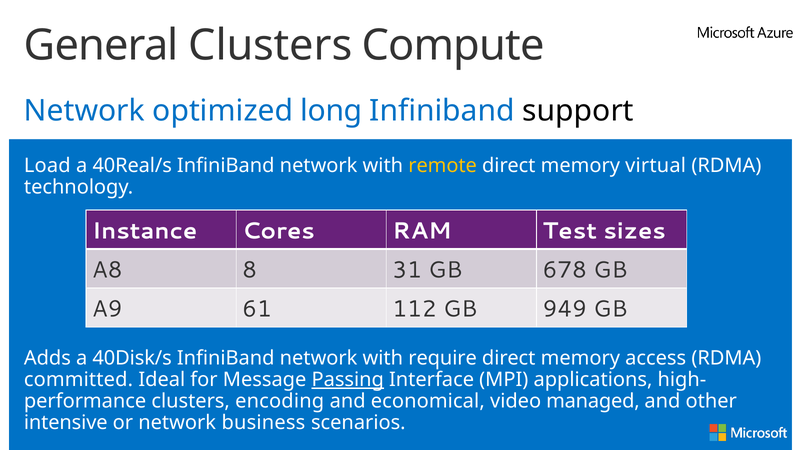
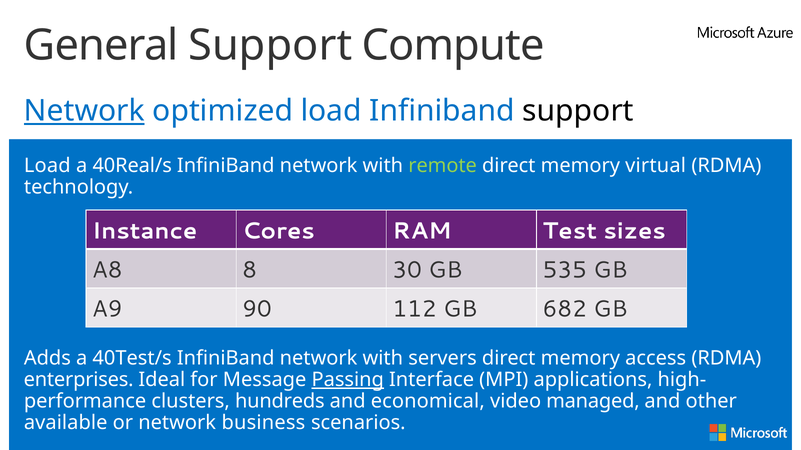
General Clusters: Clusters -> Support (270, 46)
Network underline: none -> present (84, 111)
optimized long: long -> load (331, 111)
remote colour: yellow -> light green (443, 166)
31: 31 -> 30 (407, 270)
678: 678 -> 535 (565, 270)
61: 61 -> 90 (257, 309)
949: 949 -> 682 (565, 309)
40Disk/s: 40Disk/s -> 40Test/s (132, 358)
require: require -> servers (443, 358)
committed: committed -> enterprises (79, 380)
encoding: encoding -> hundreds (280, 402)
intensive: intensive -> available (66, 423)
